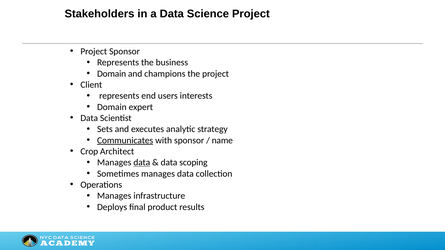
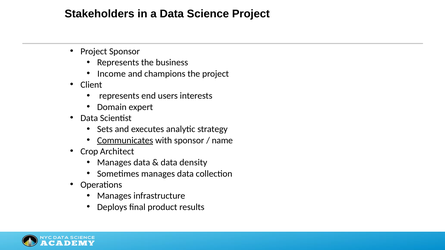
Domain: Domain -> Income (111, 74)
data underline: present -> none (142, 163)
scoping: scoping -> density (193, 163)
